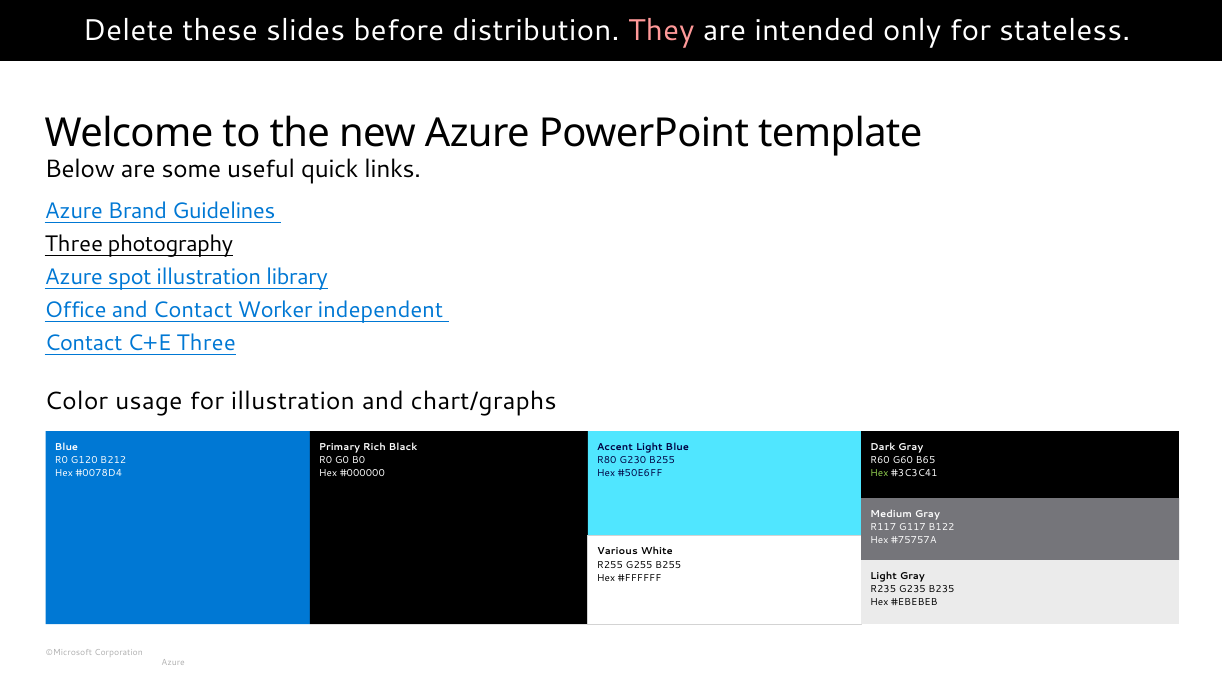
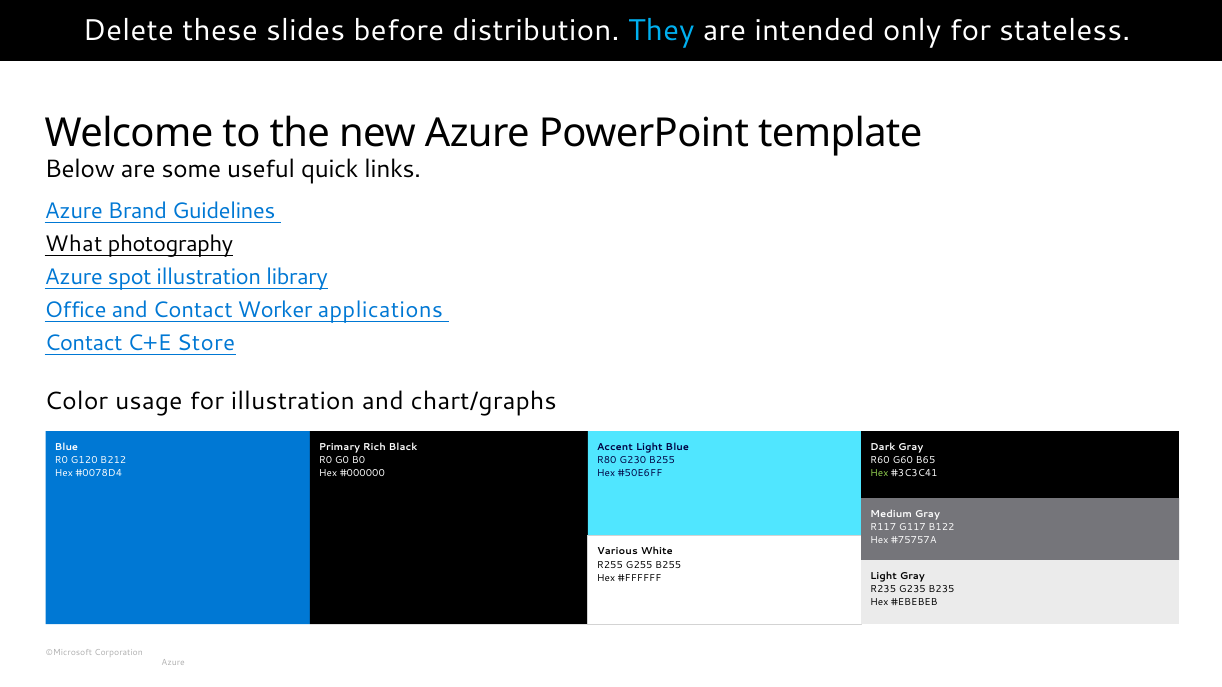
They colour: pink -> light blue (661, 30)
Three: Three -> What (74, 244)
independent: independent -> applications (380, 310)
C+E Three: Three -> Store (206, 343)
